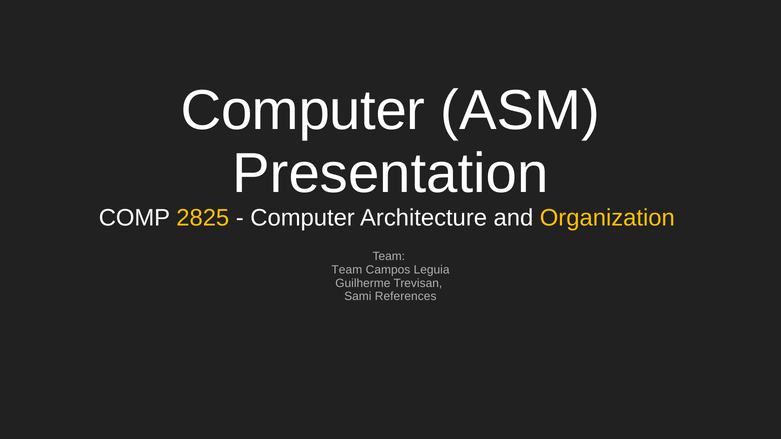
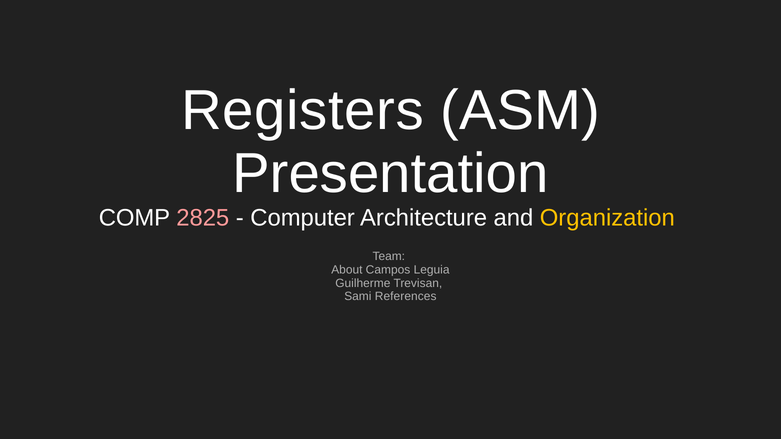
Computer: Computer -> Registers (303, 111)
2825 colour: yellow -> pink (203, 218)
Team: Team -> About (347, 270)
